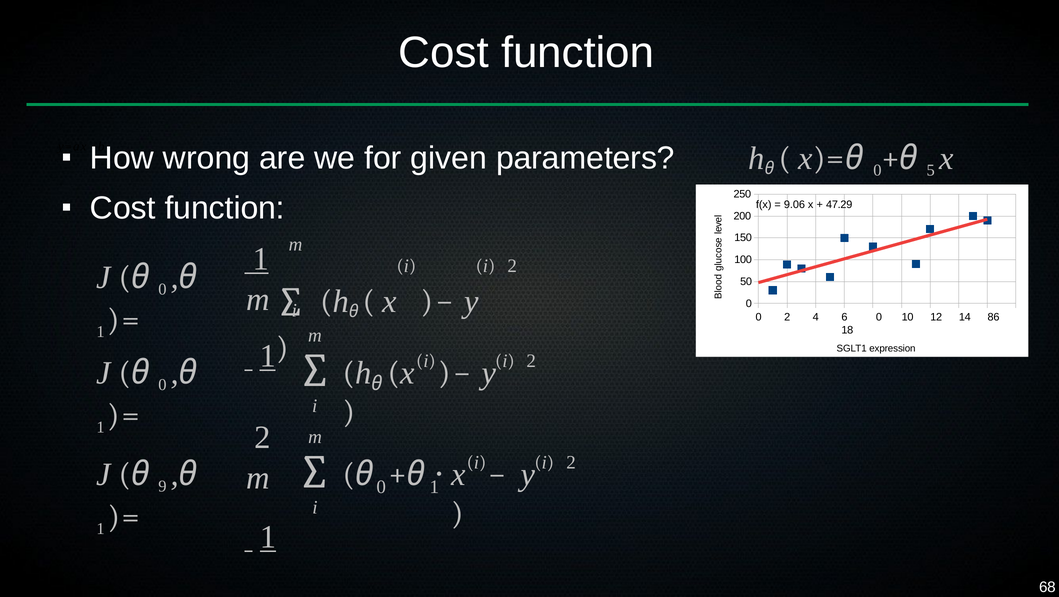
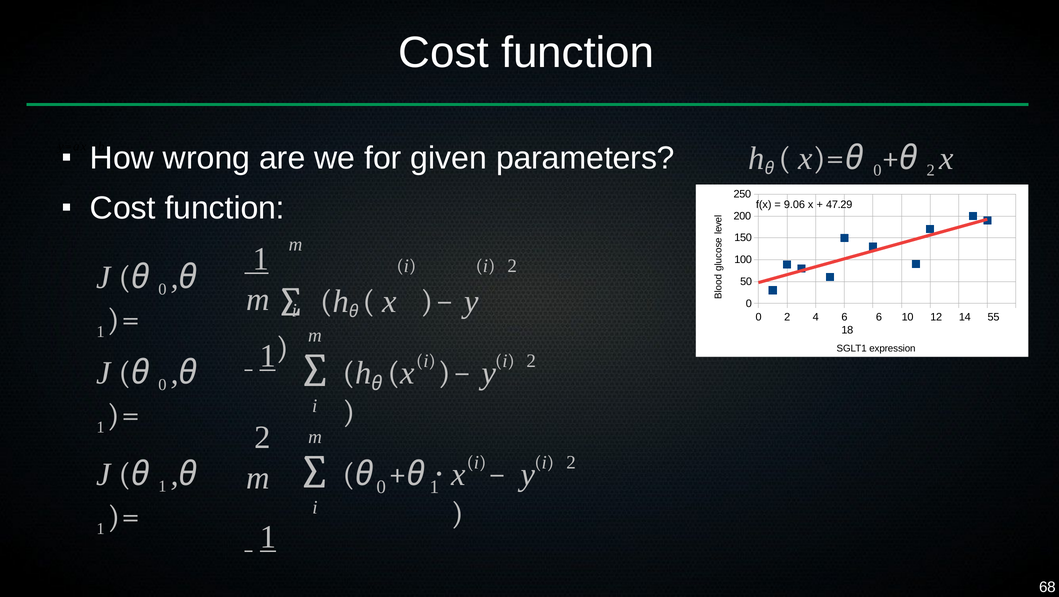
θ 5: 5 -> 2 (931, 170)
6 0: 0 -> 6 (879, 317)
86: 86 -> 55 (994, 317)
9: 9 -> 1 (162, 487)
